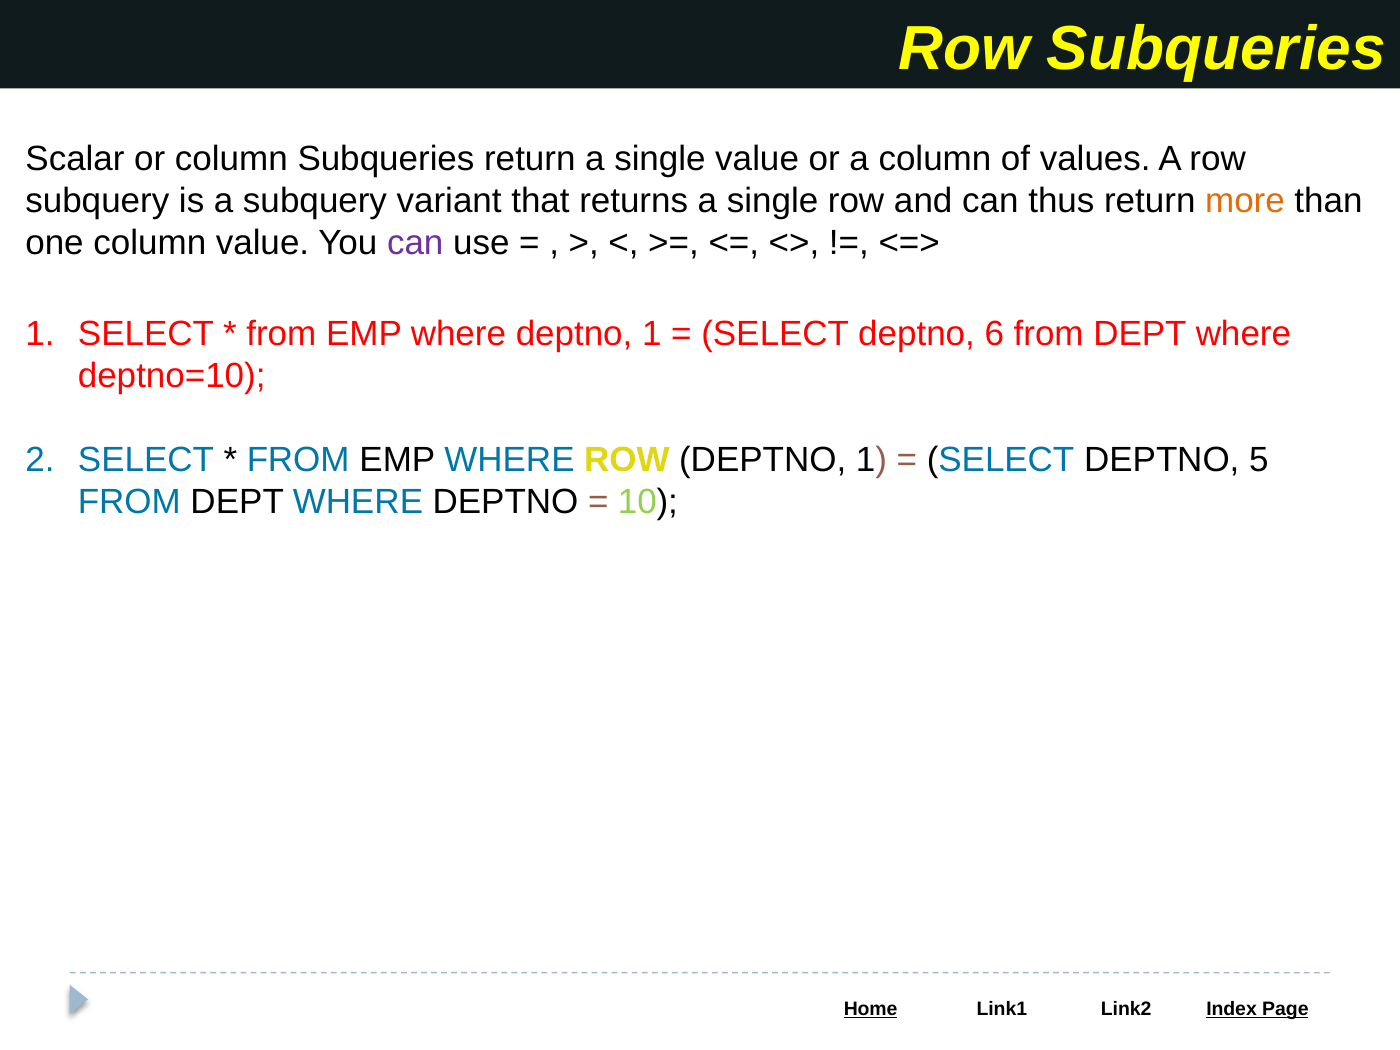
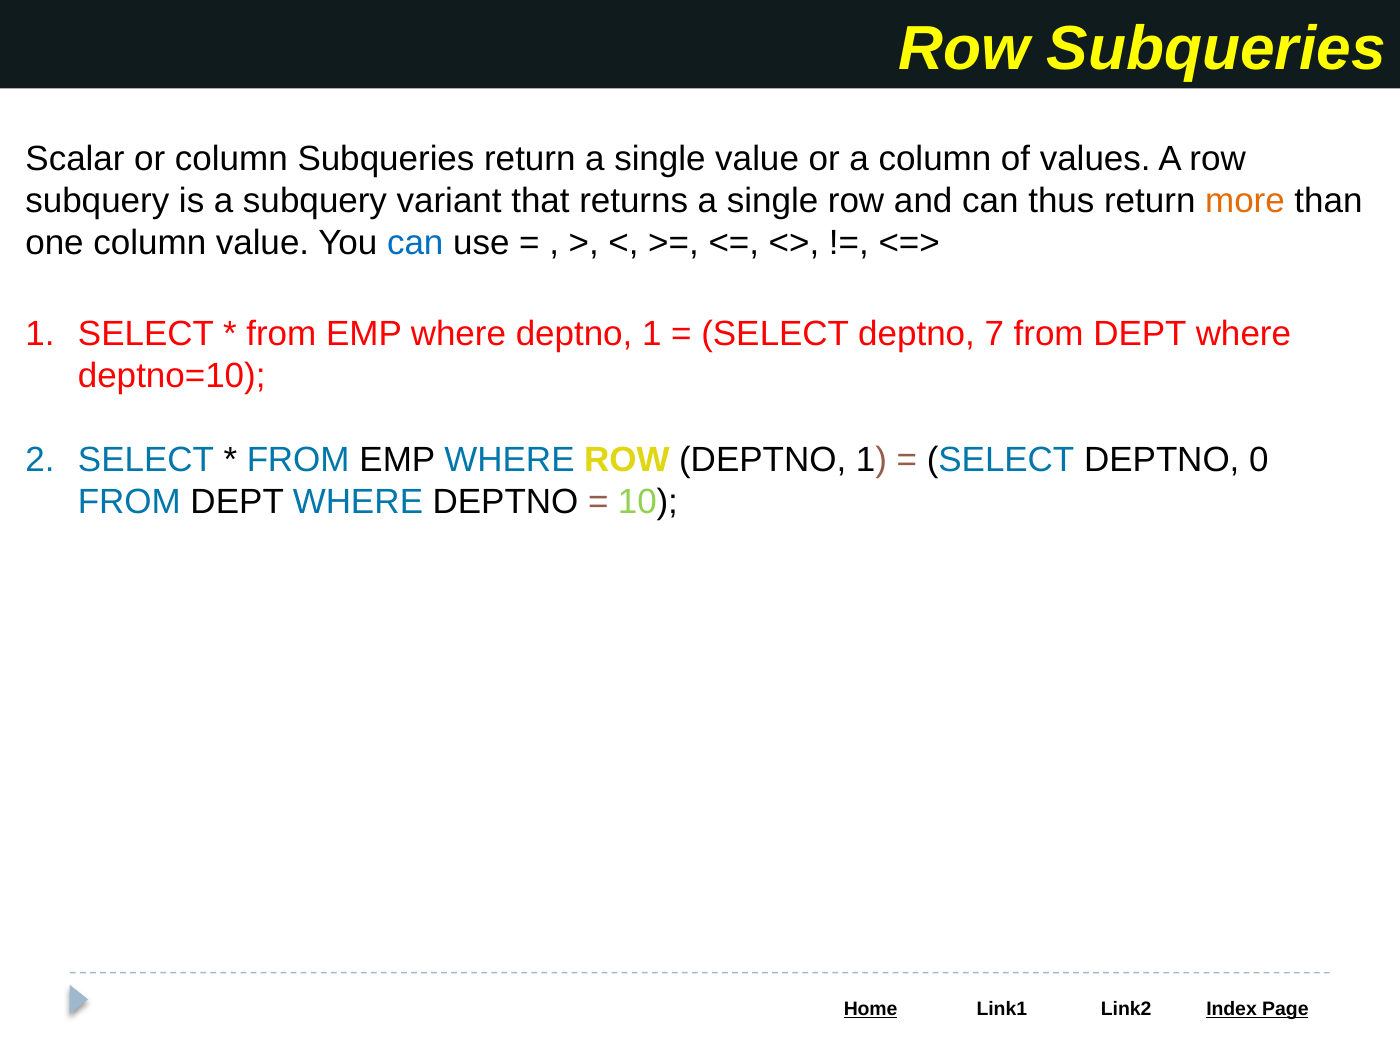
can colour: purple -> blue (415, 243)
6: 6 -> 7 (994, 334)
5: 5 -> 0 (1259, 460)
